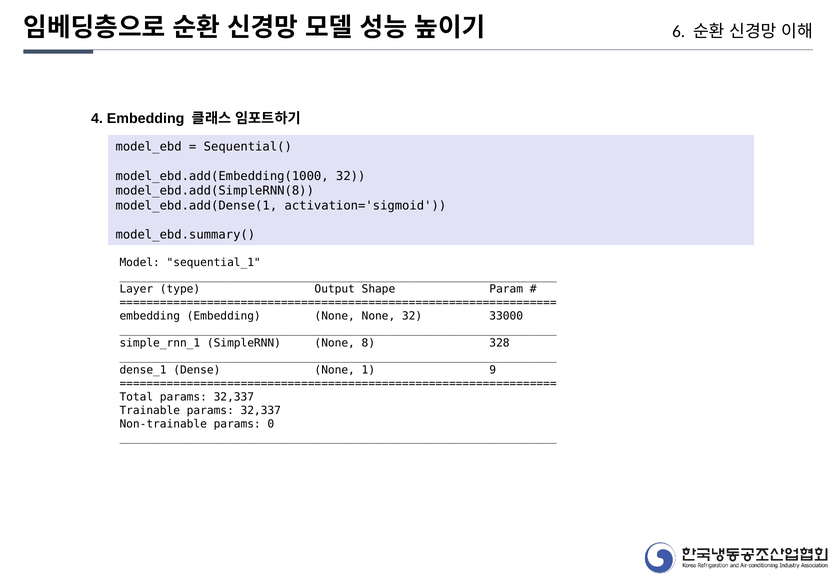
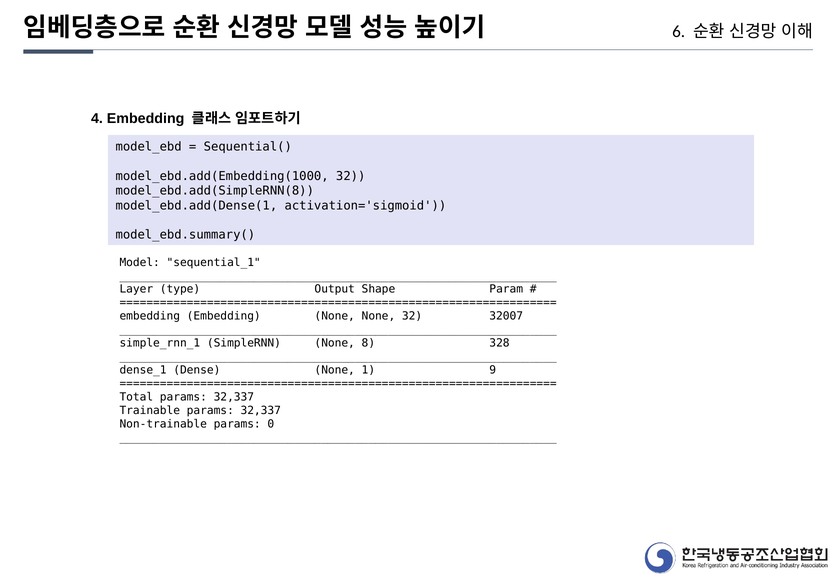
33000: 33000 -> 32007 (506, 316)
